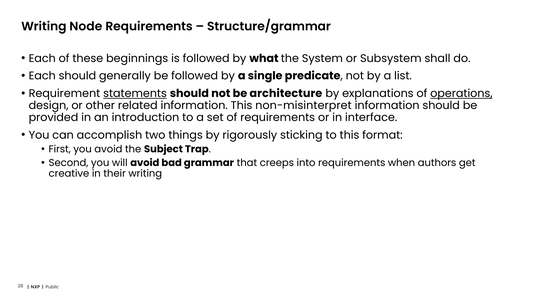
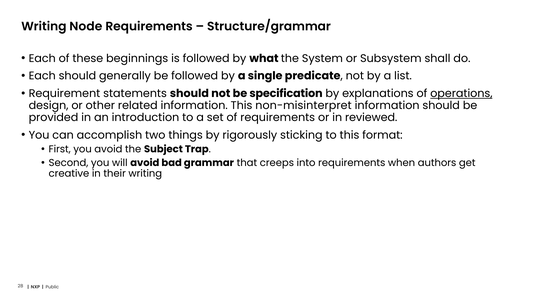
statements underline: present -> none (135, 93)
architecture: architecture -> specification (286, 93)
interface: interface -> reviewed (371, 117)
